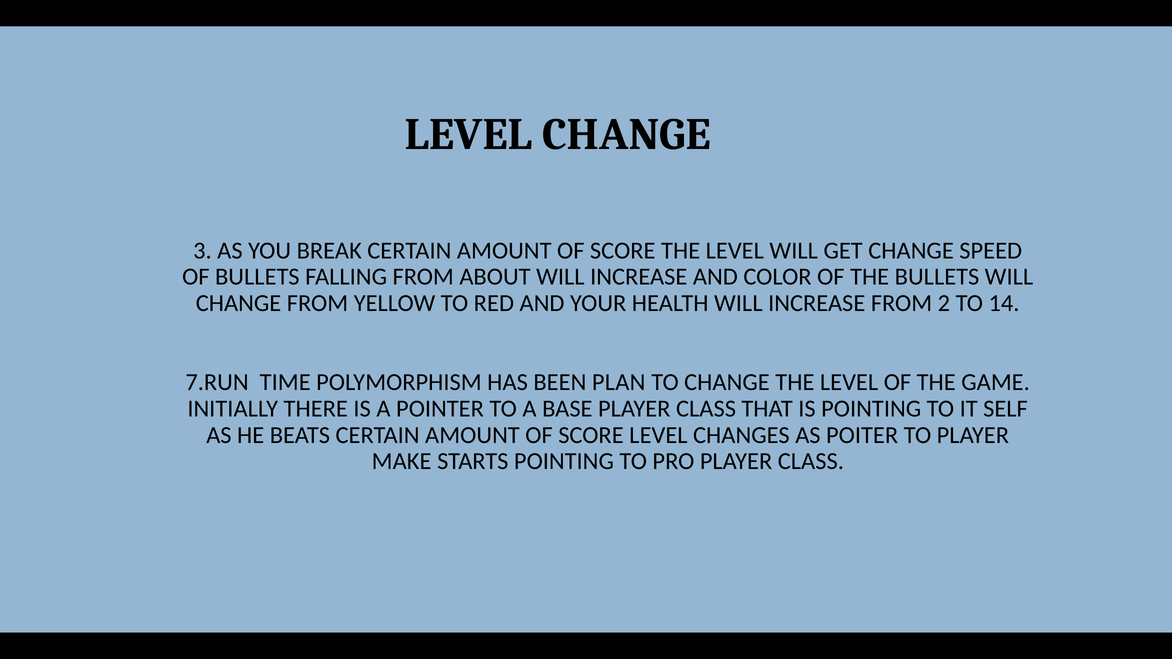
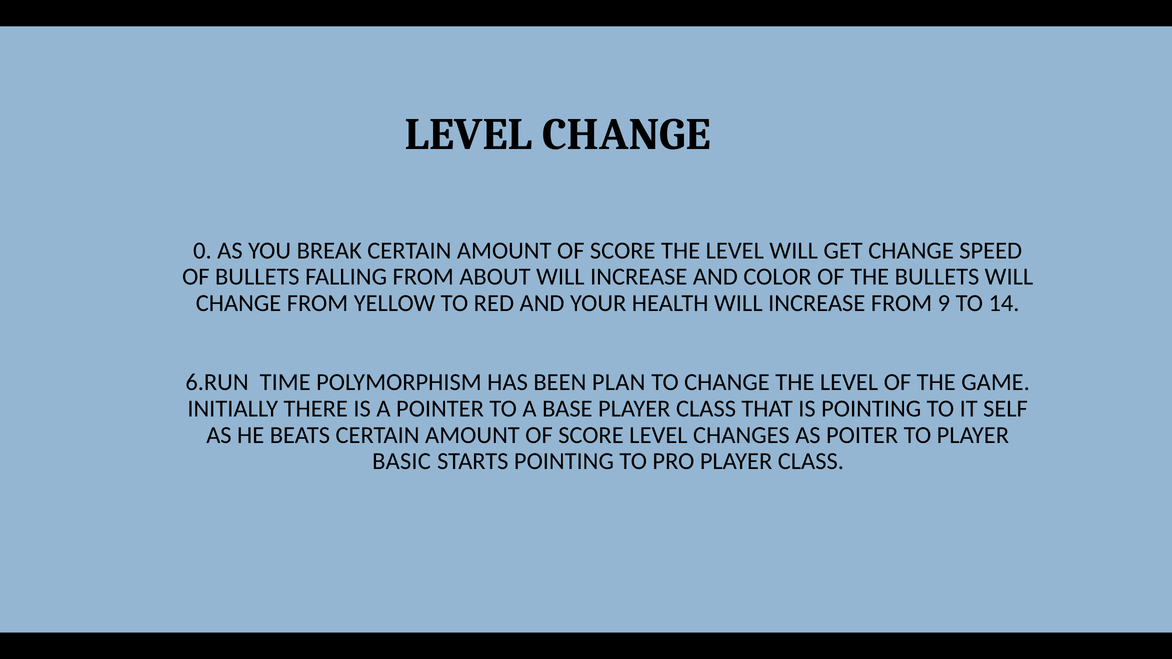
1 3: 3 -> 0 (202, 251)
FROM 2: 2 -> 9 (944, 303)
7.RUN: 7.RUN -> 6.RUN (217, 382)
MAKE: MAKE -> BASIC (401, 462)
